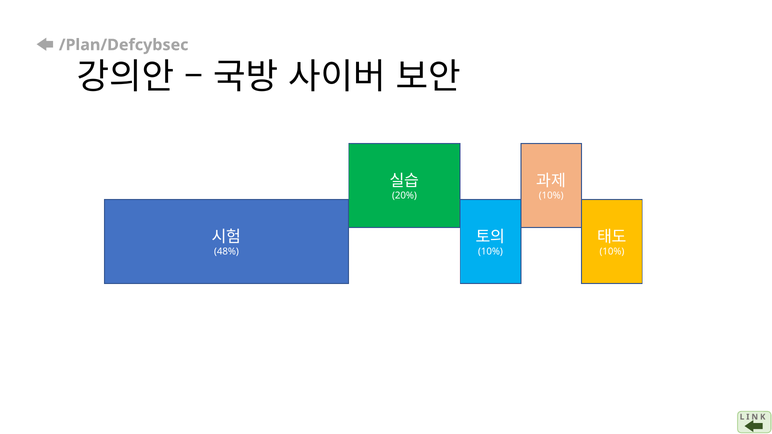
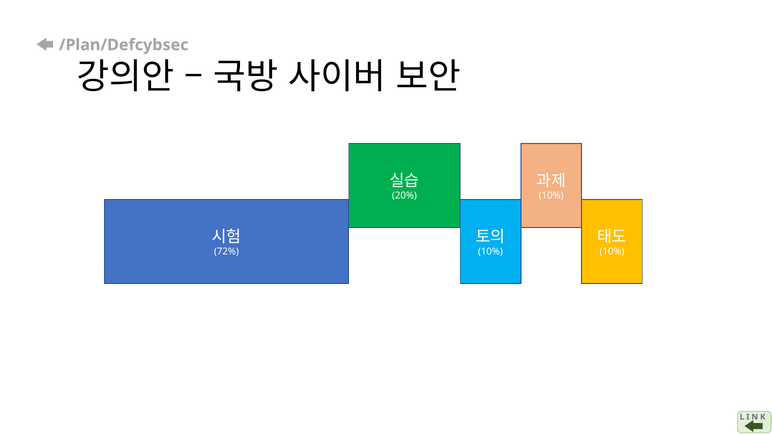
48%: 48% -> 72% (226, 252)
